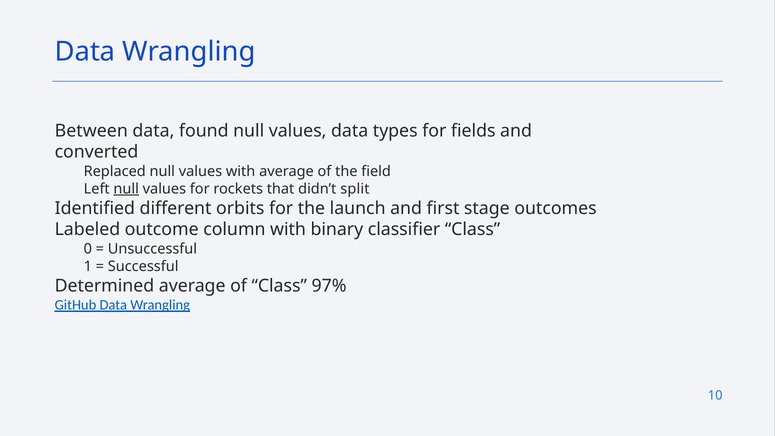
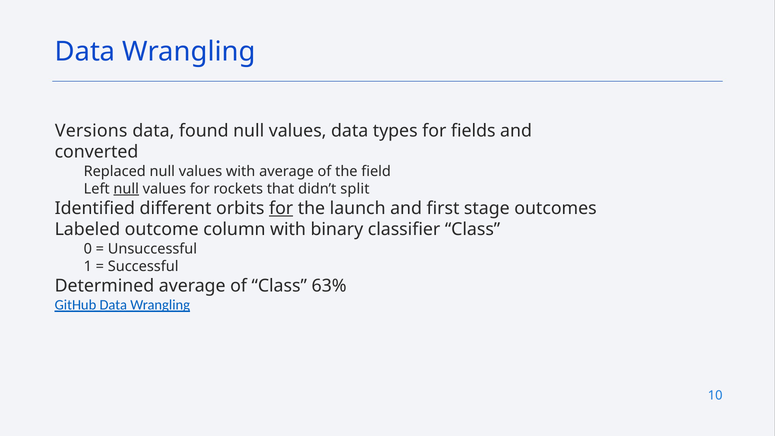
Between: Between -> Versions (91, 131)
for underline: none -> present (281, 208)
97%: 97% -> 63% (329, 286)
